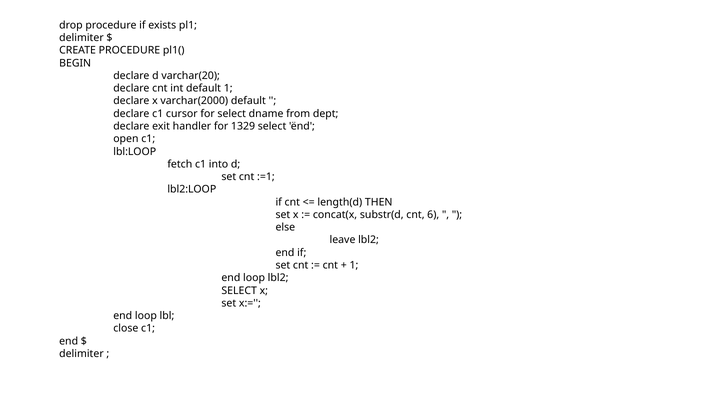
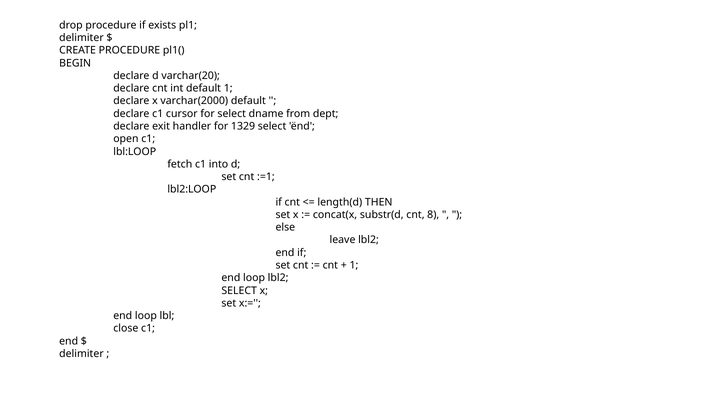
6: 6 -> 8 (433, 214)
